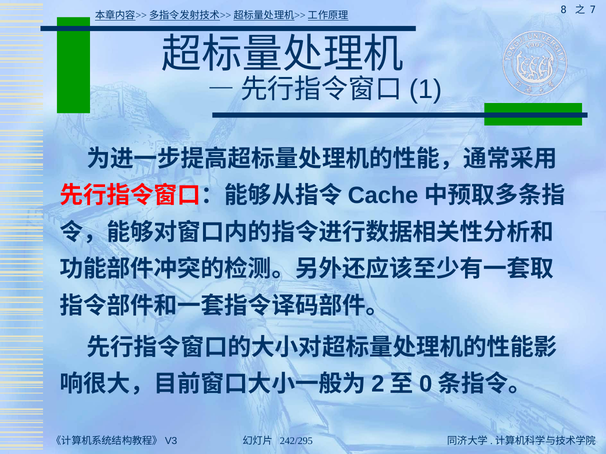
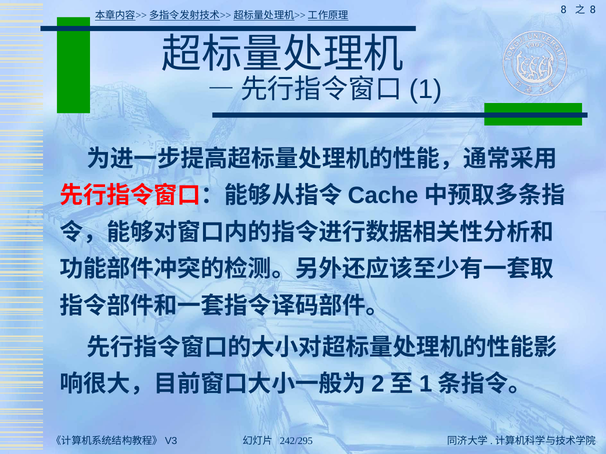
7: 7 -> 8 (593, 10)
0: 0 -> 1 (426, 384)
